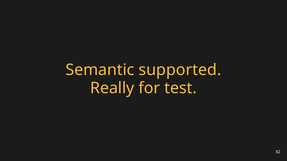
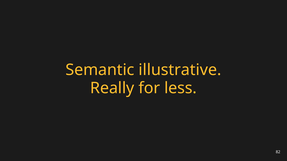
supported: supported -> illustrative (180, 70)
test: test -> less (181, 88)
